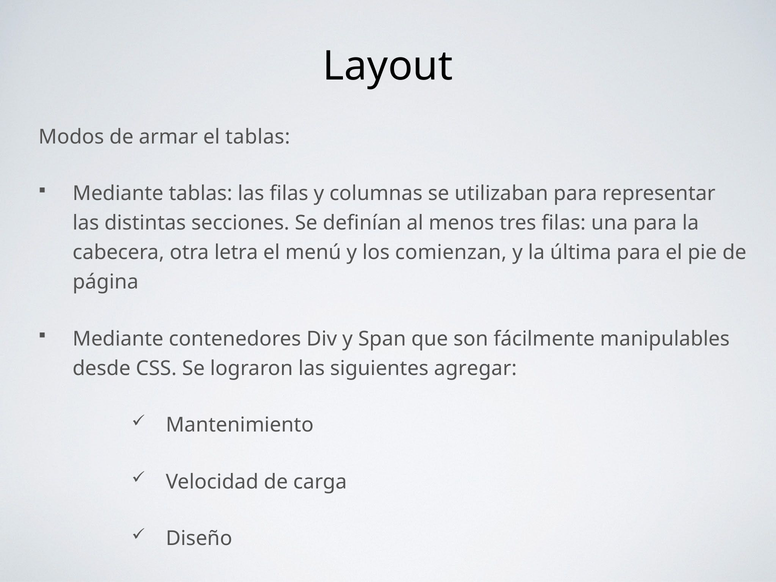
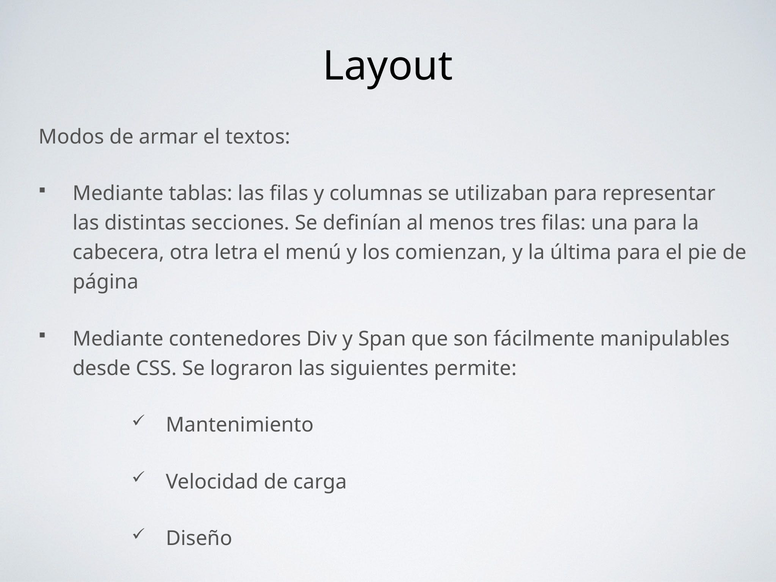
el tablas: tablas -> textos (258, 137)
agregar: agregar -> permite (475, 368)
